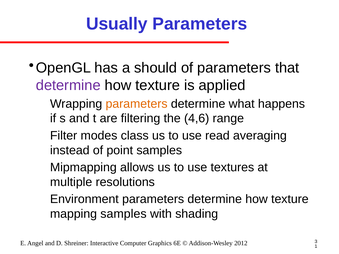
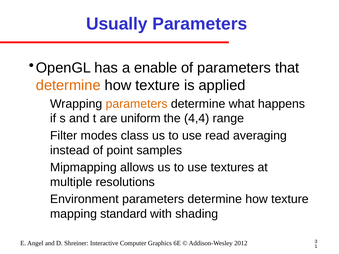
should: should -> enable (156, 68)
determine colour: purple -> orange (68, 86)
filtering: filtering -> uniform (141, 119)
4,6: 4,6 -> 4,4 (197, 119)
mapping samples: samples -> standard (124, 214)
